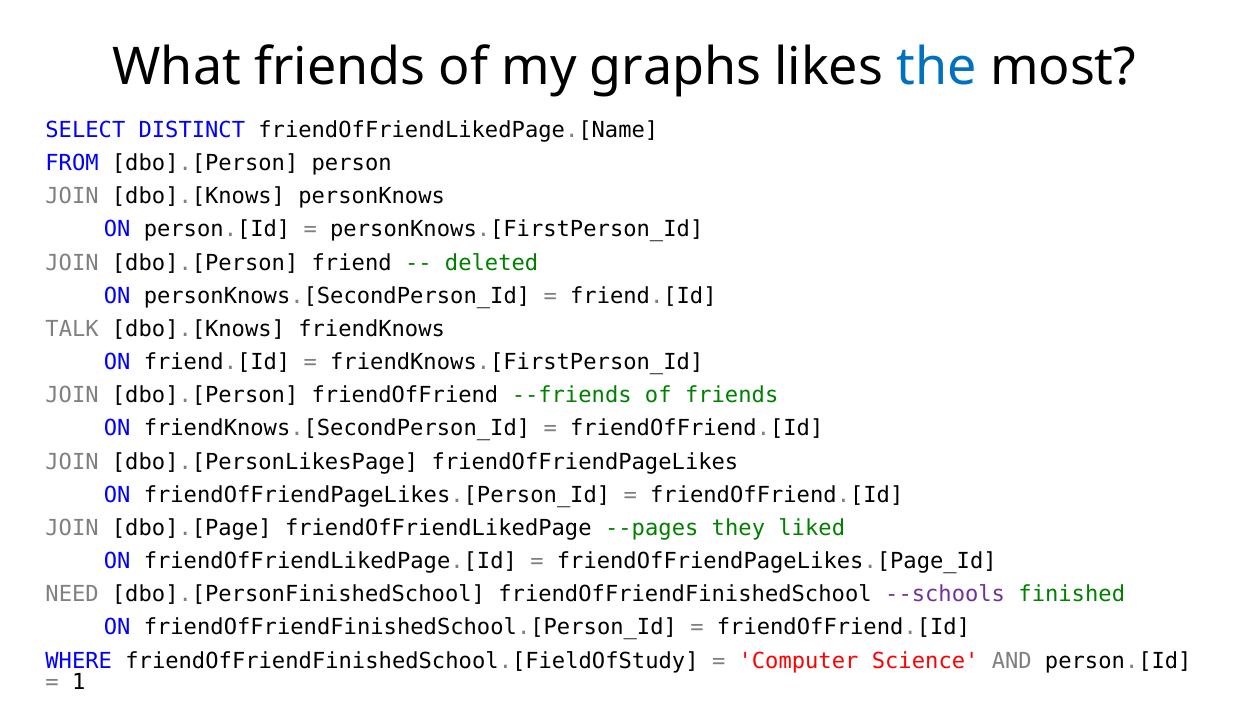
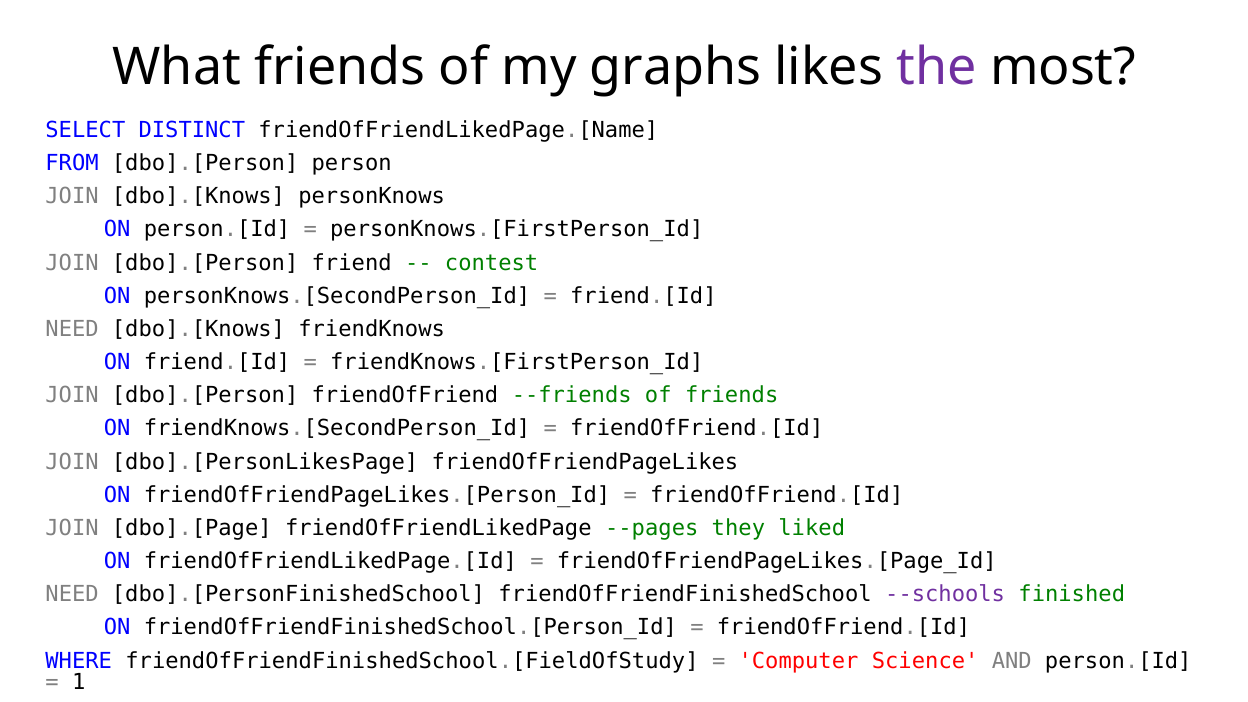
the colour: blue -> purple (937, 67)
deleted: deleted -> contest (492, 263)
TALK: TALK -> NEED (72, 329)
